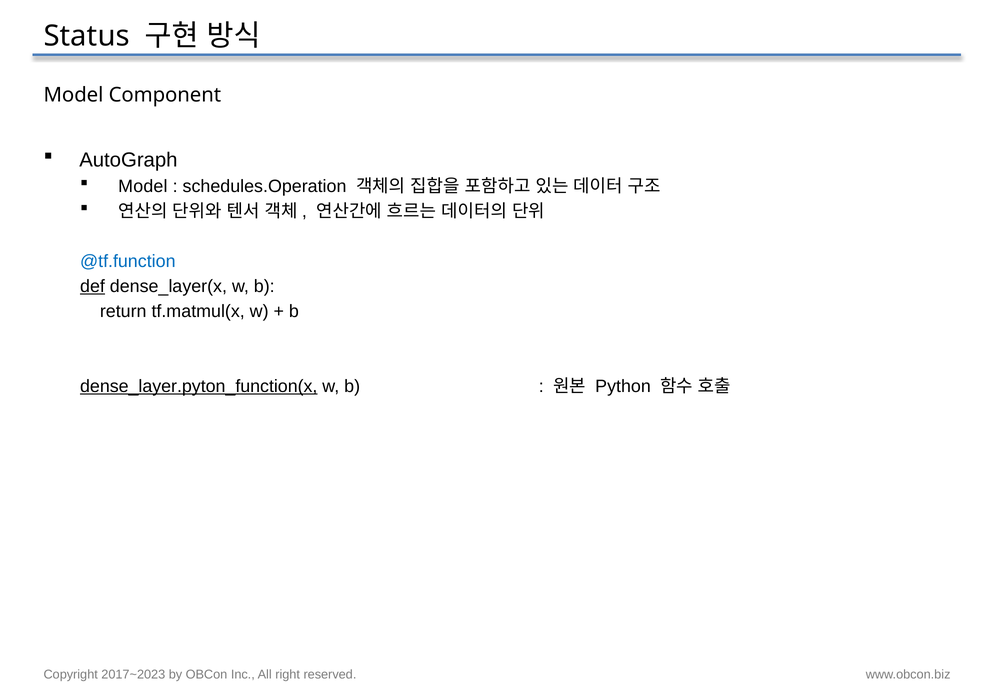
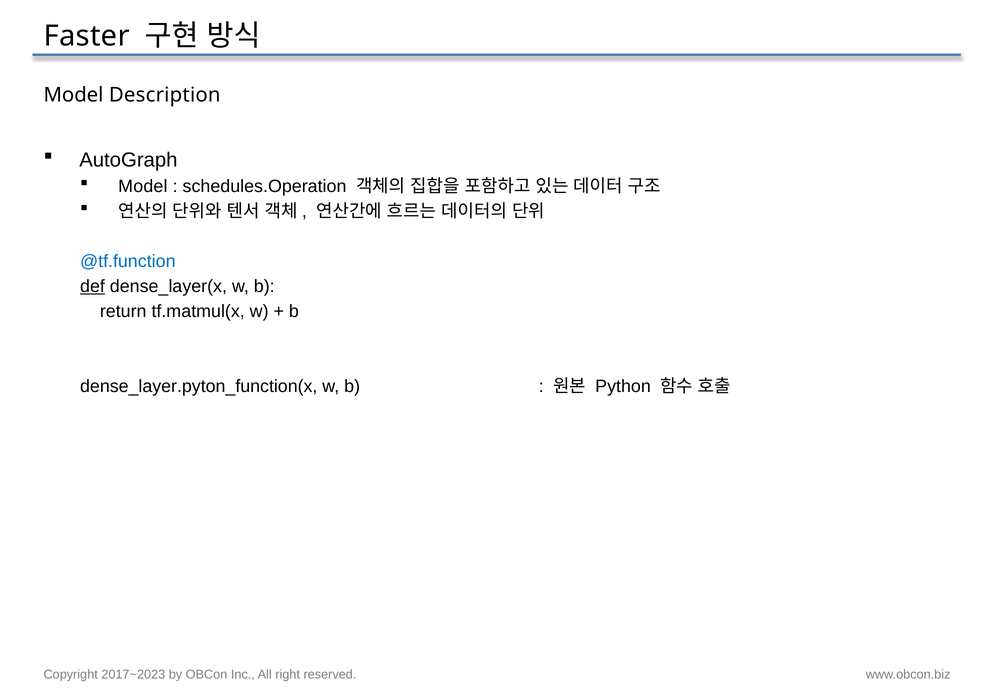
Status: Status -> Faster (87, 36)
Component: Component -> Description (165, 95)
dense_layer.pyton_function(x underline: present -> none (199, 386)
